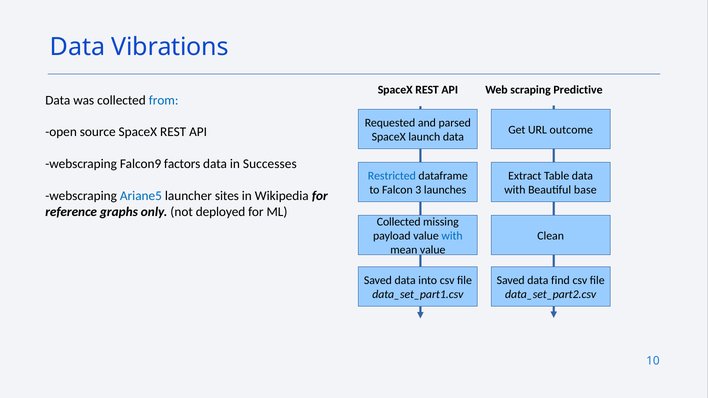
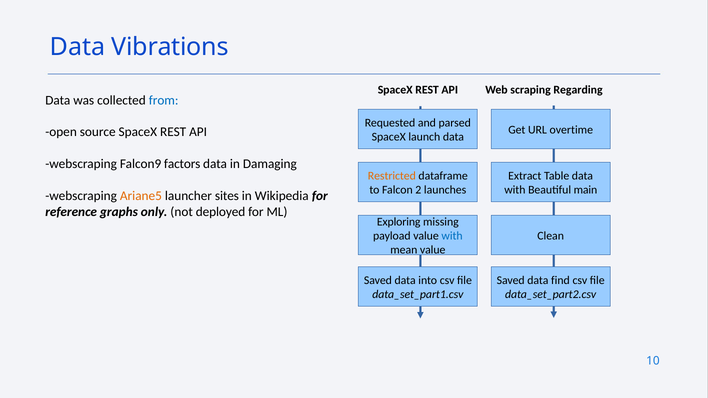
Predictive: Predictive -> Regarding (578, 90)
outcome: outcome -> overtime (571, 130)
Successes: Successes -> Damaging (270, 164)
Restricted colour: blue -> orange (392, 176)
3: 3 -> 2 (418, 190)
base: base -> main (585, 190)
Ariane5 colour: blue -> orange (141, 196)
Collected: Collected -> Exploring (399, 222)
